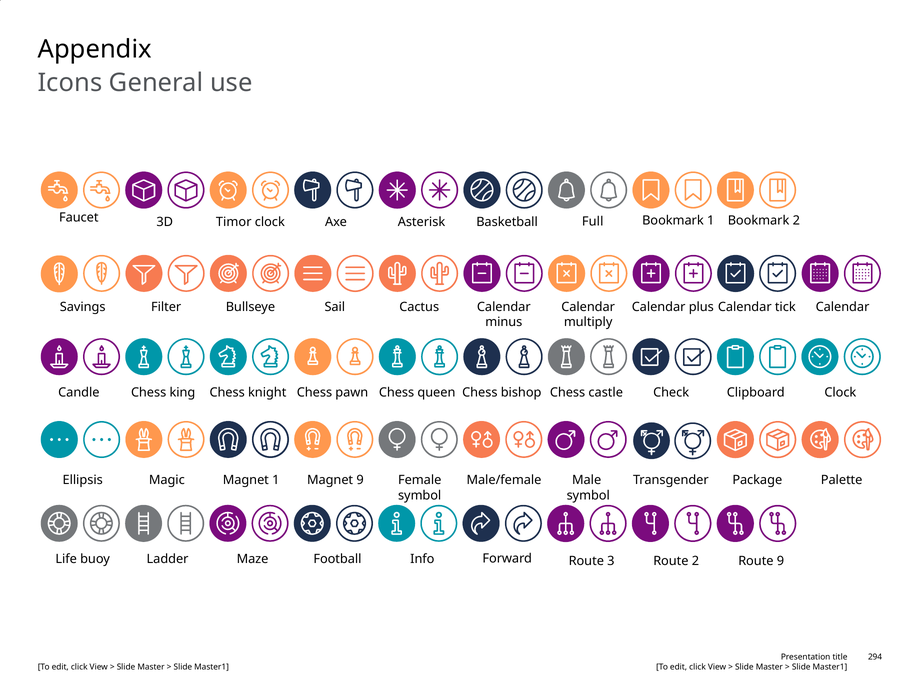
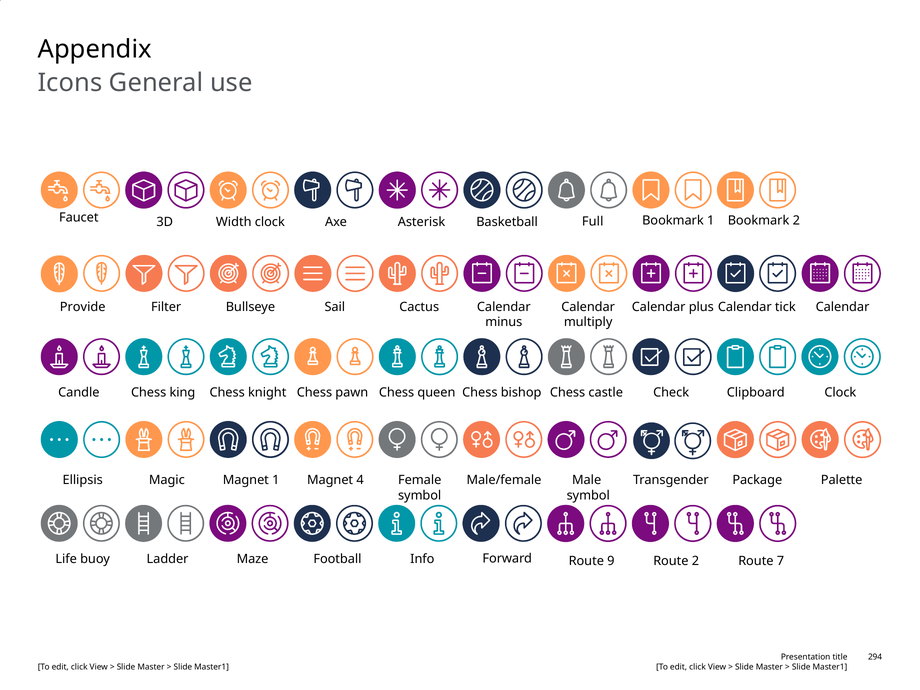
Timor: Timor -> Width (234, 222)
Savings: Savings -> Provide (83, 307)
Magnet 9: 9 -> 4 (360, 480)
3: 3 -> 9 (611, 561)
Route 9: 9 -> 7 (780, 561)
